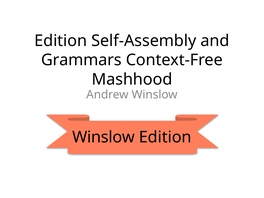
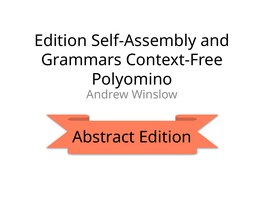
Mashhood: Mashhood -> Polyomino (132, 79)
Winslow: Winslow -> Abstract (104, 137)
